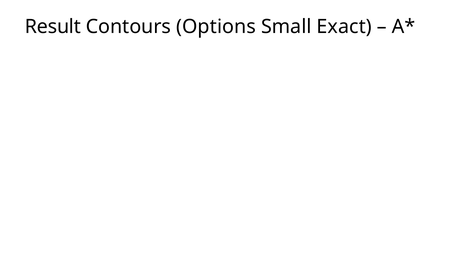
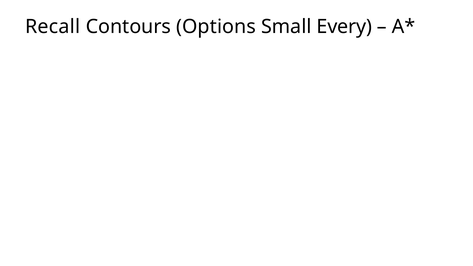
Result: Result -> Recall (53, 27)
Exact: Exact -> Every (344, 27)
